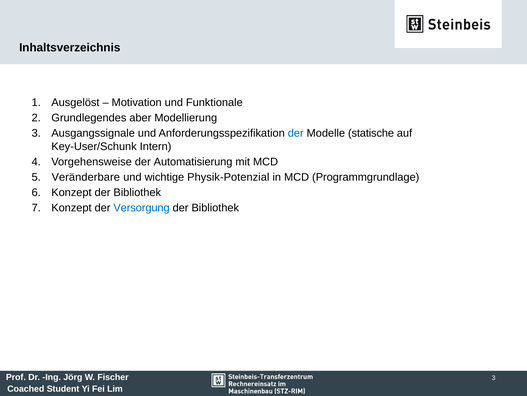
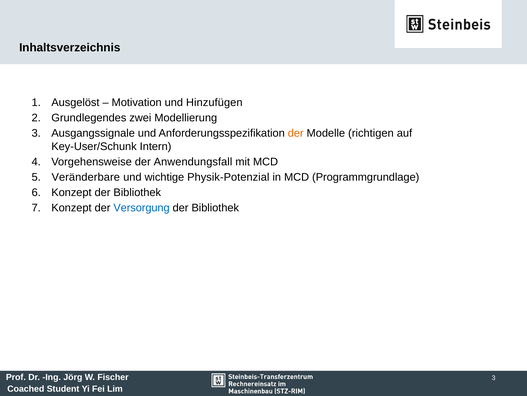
Funktionale: Funktionale -> Hinzufügen (214, 102)
aber: aber -> zwei (140, 118)
der colour: blue -> orange (296, 133)
statische: statische -> richtigen (371, 133)
Automatisierung: Automatisierung -> Anwendungsfall (193, 162)
